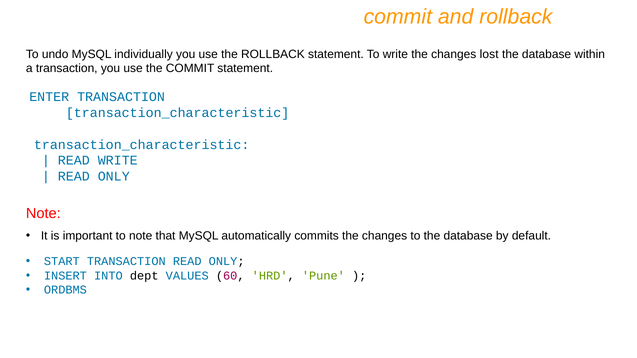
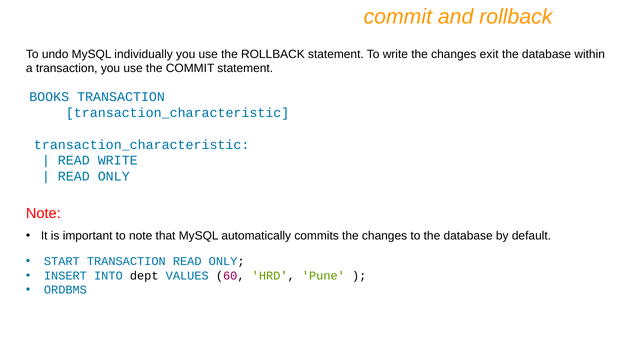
lost: lost -> exit (489, 54)
ENTER: ENTER -> BOOKS (49, 97)
